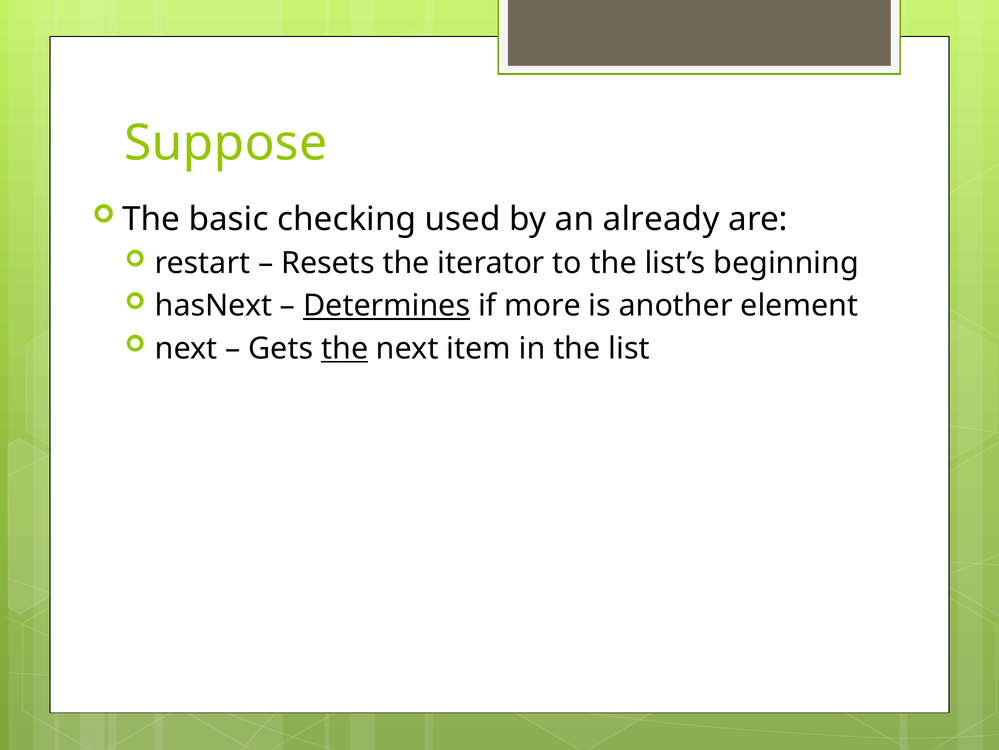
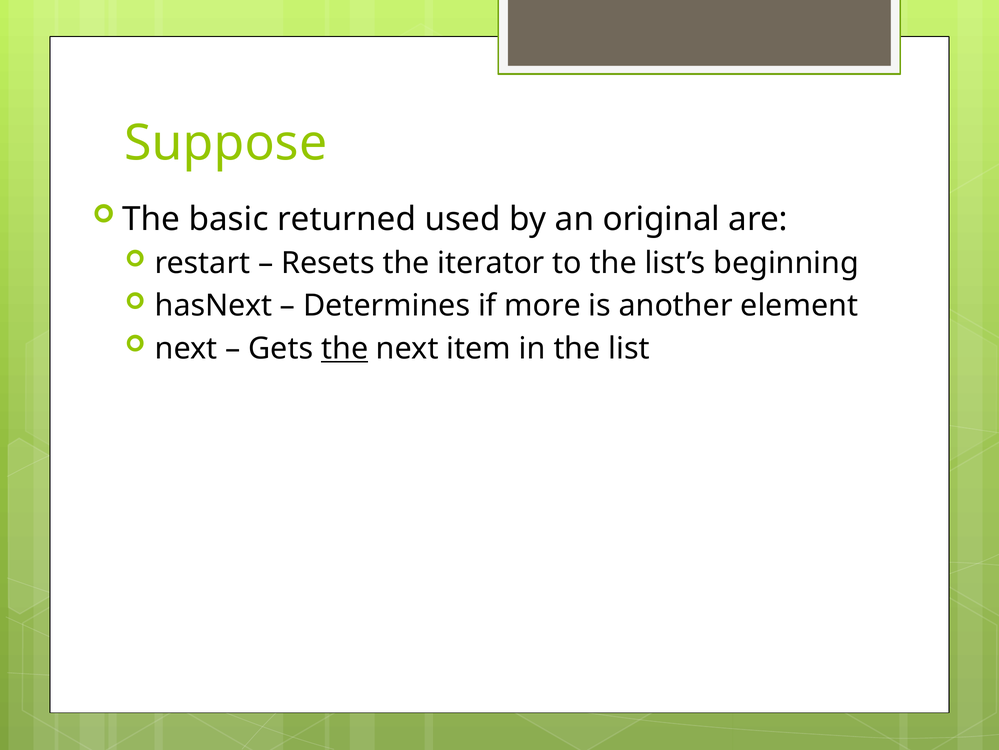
checking: checking -> returned (347, 219)
already: already -> original (661, 219)
Determines underline: present -> none (387, 306)
